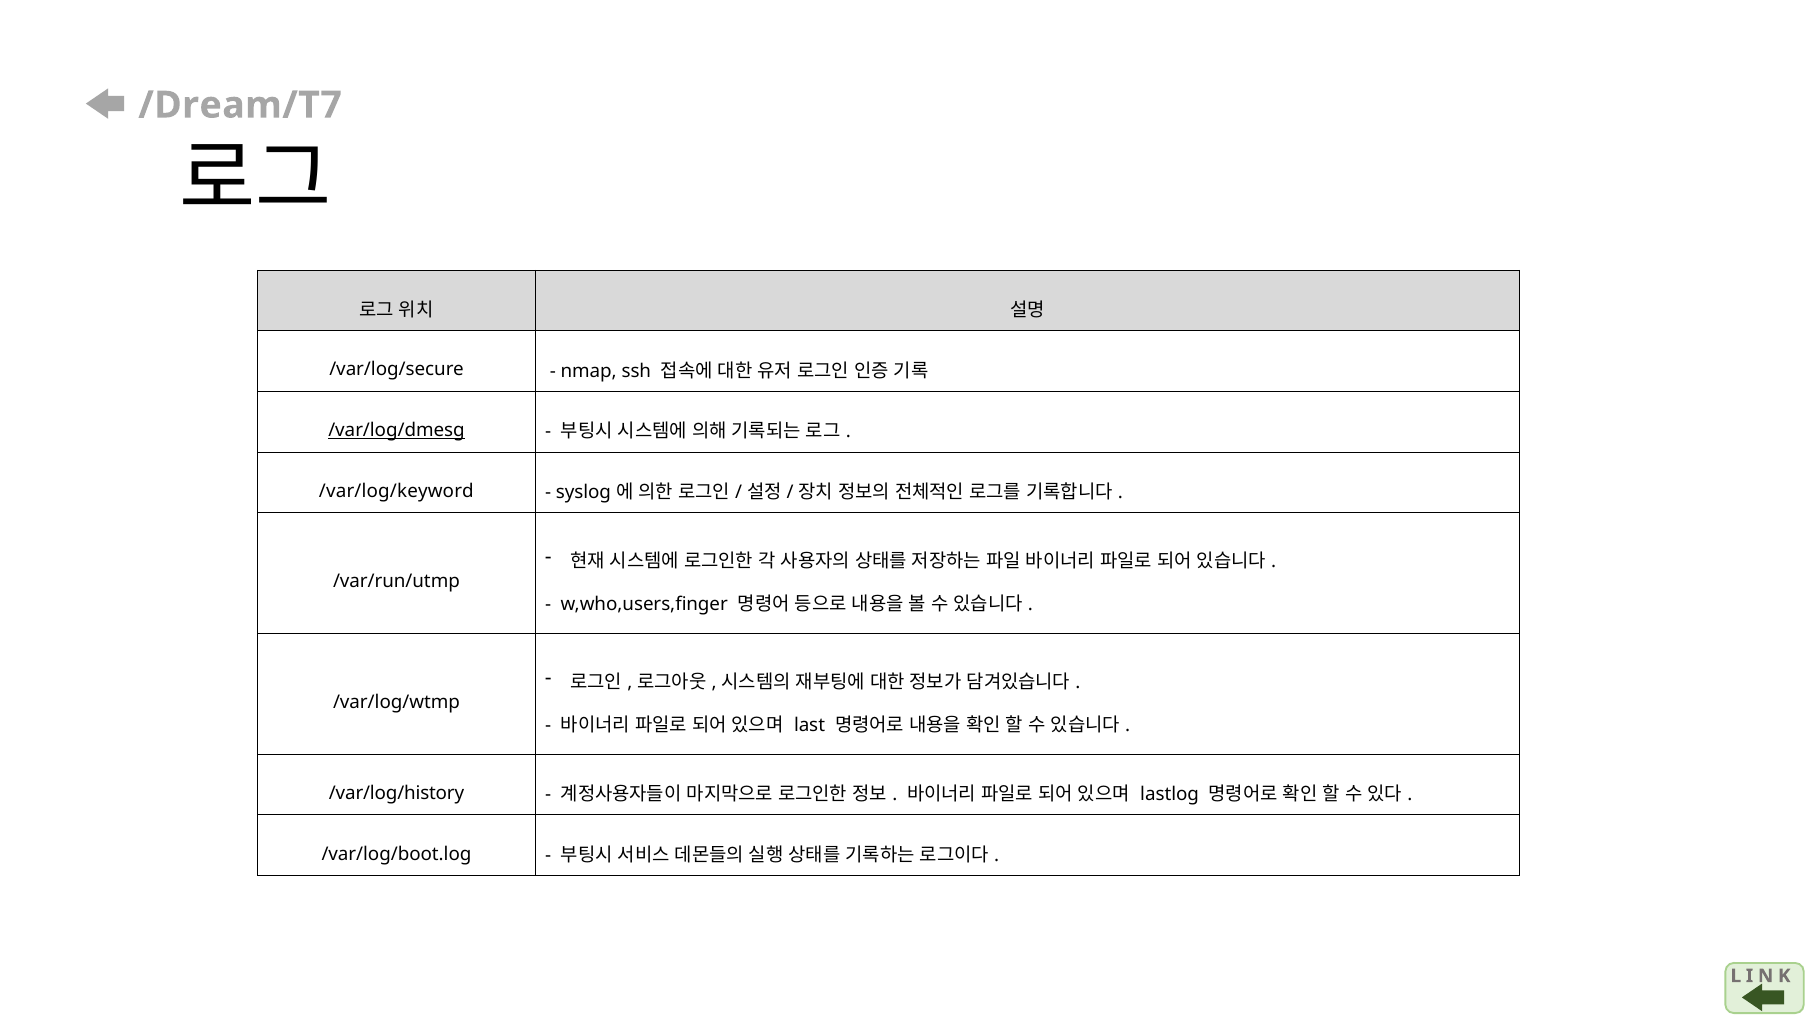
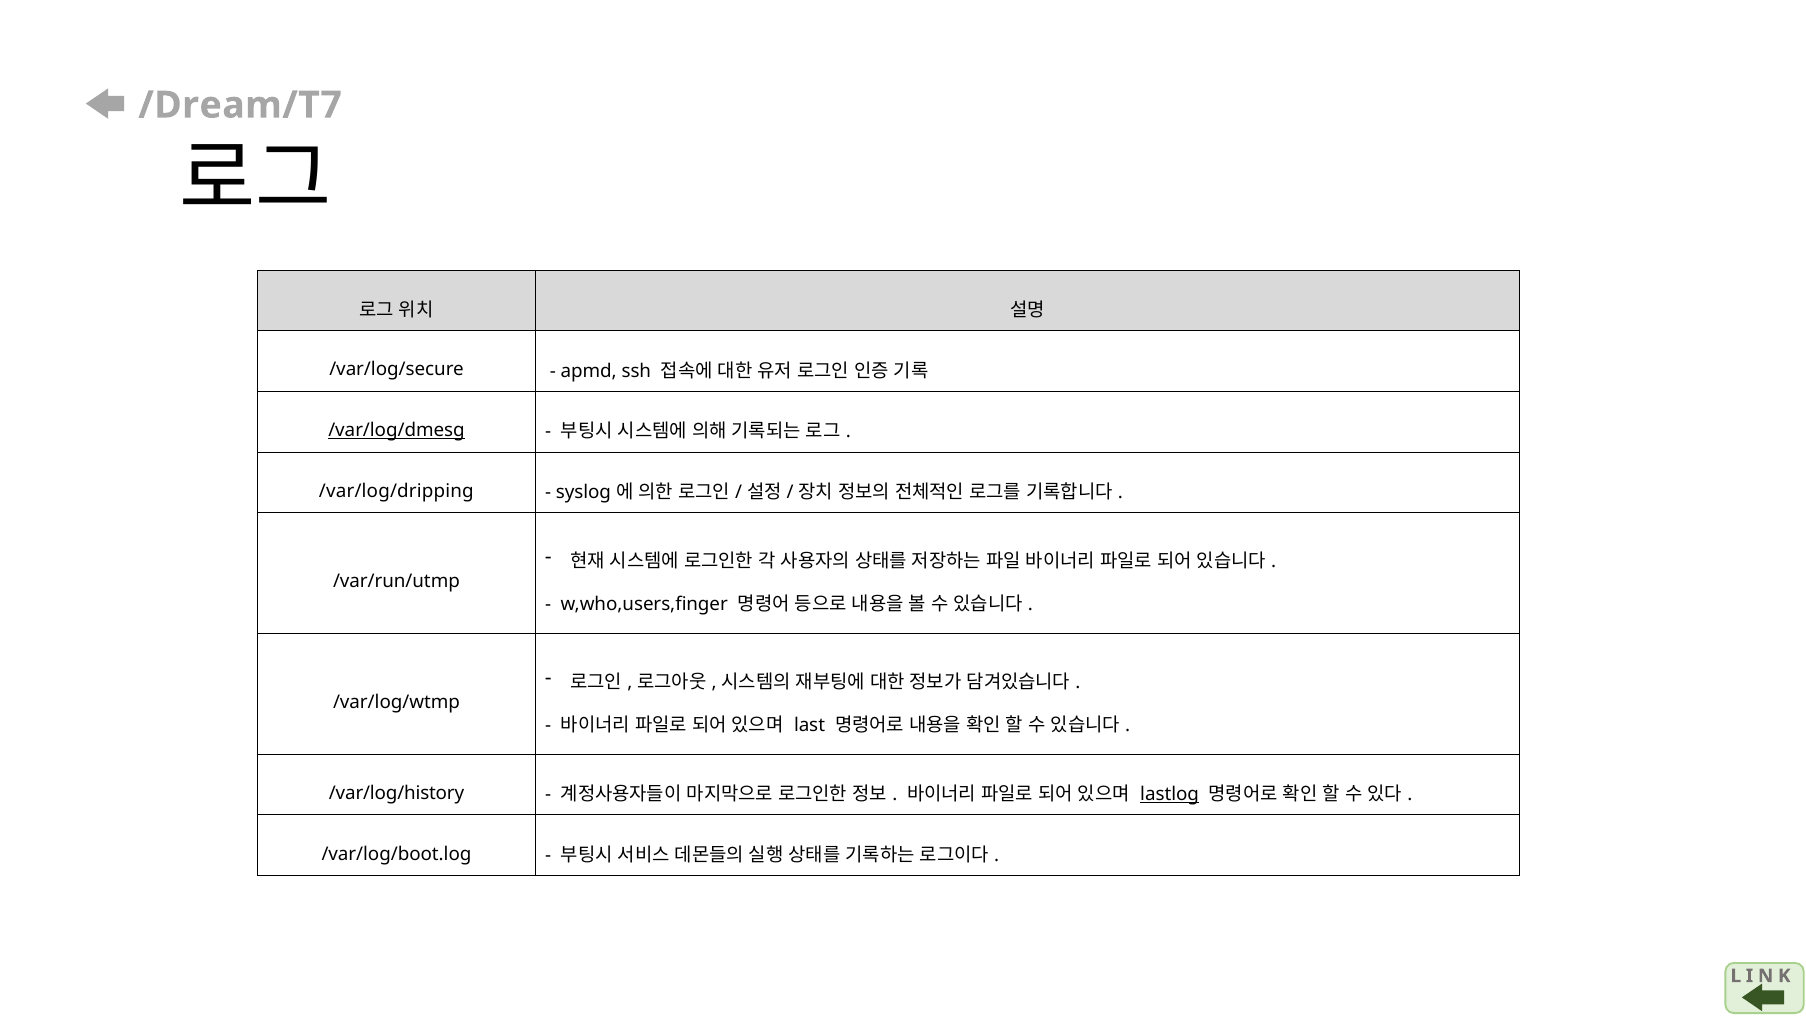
nmap: nmap -> apmd (589, 371)
/var/log/keyword: /var/log/keyword -> /var/log/dripping (396, 491)
lastlog underline: none -> present (1170, 794)
